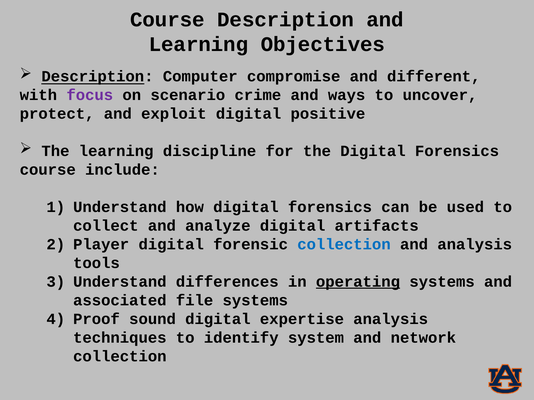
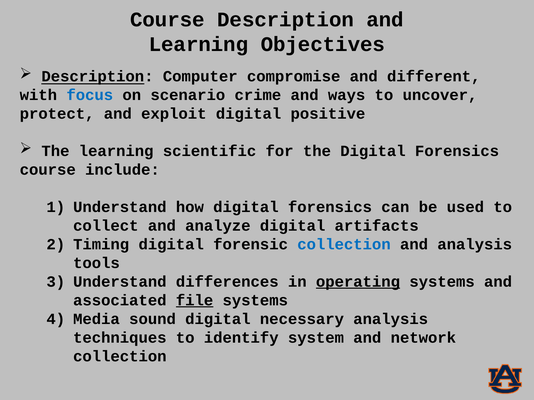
focus colour: purple -> blue (90, 95)
discipline: discipline -> scientific (210, 151)
Player: Player -> Timing (101, 245)
file underline: none -> present (195, 301)
Proof: Proof -> Media (96, 319)
expertise: expertise -> necessary (302, 319)
